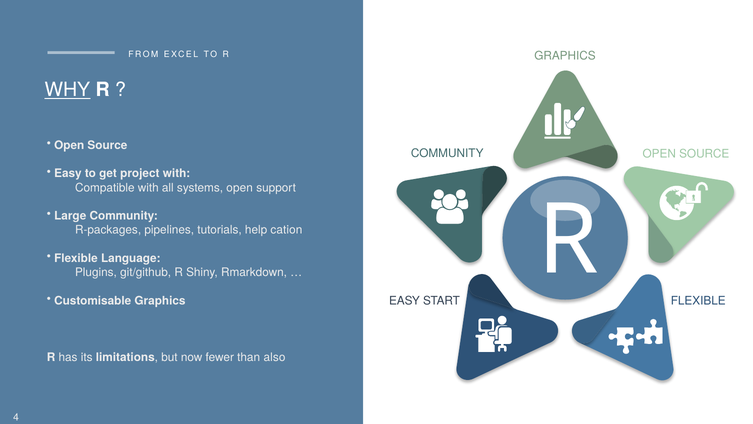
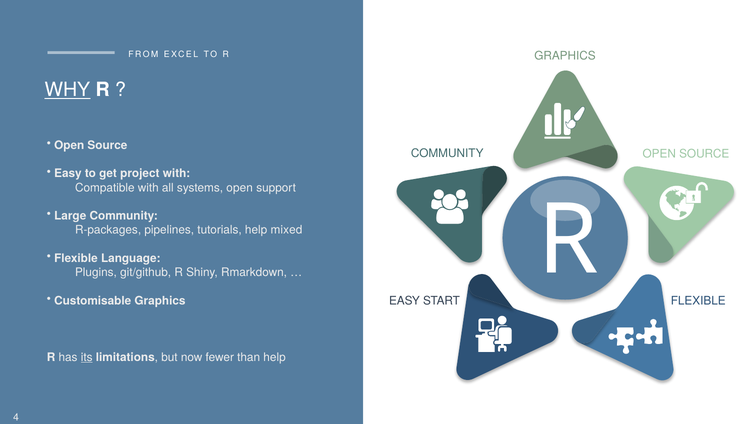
cation: cation -> mixed (286, 230)
its underline: none -> present (87, 357)
than also: also -> help (275, 357)
